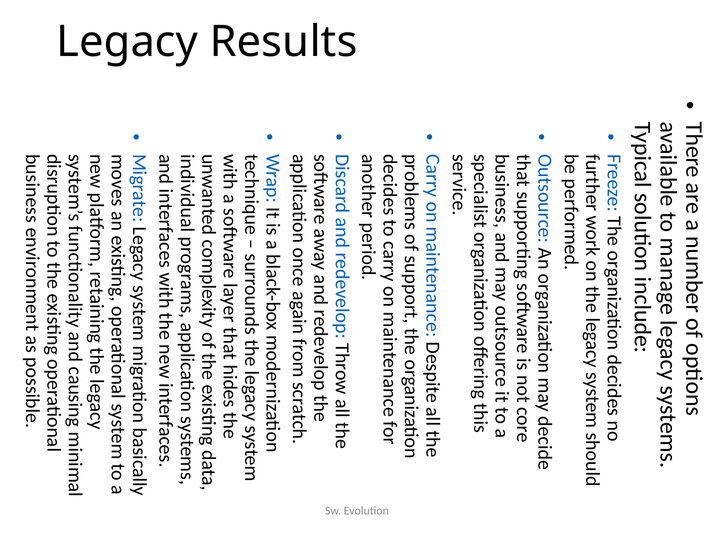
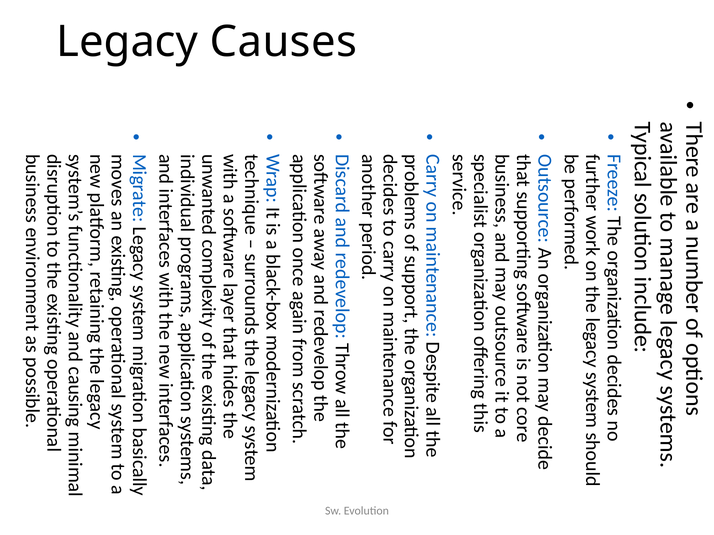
Results: Results -> Causes (283, 42)
